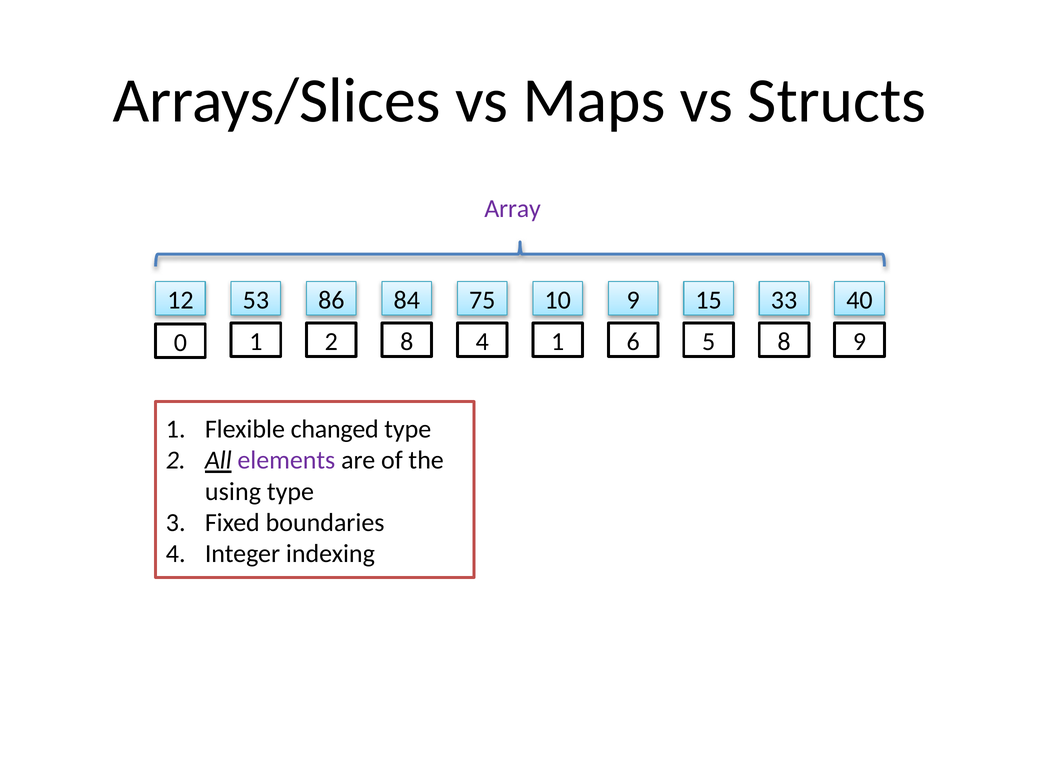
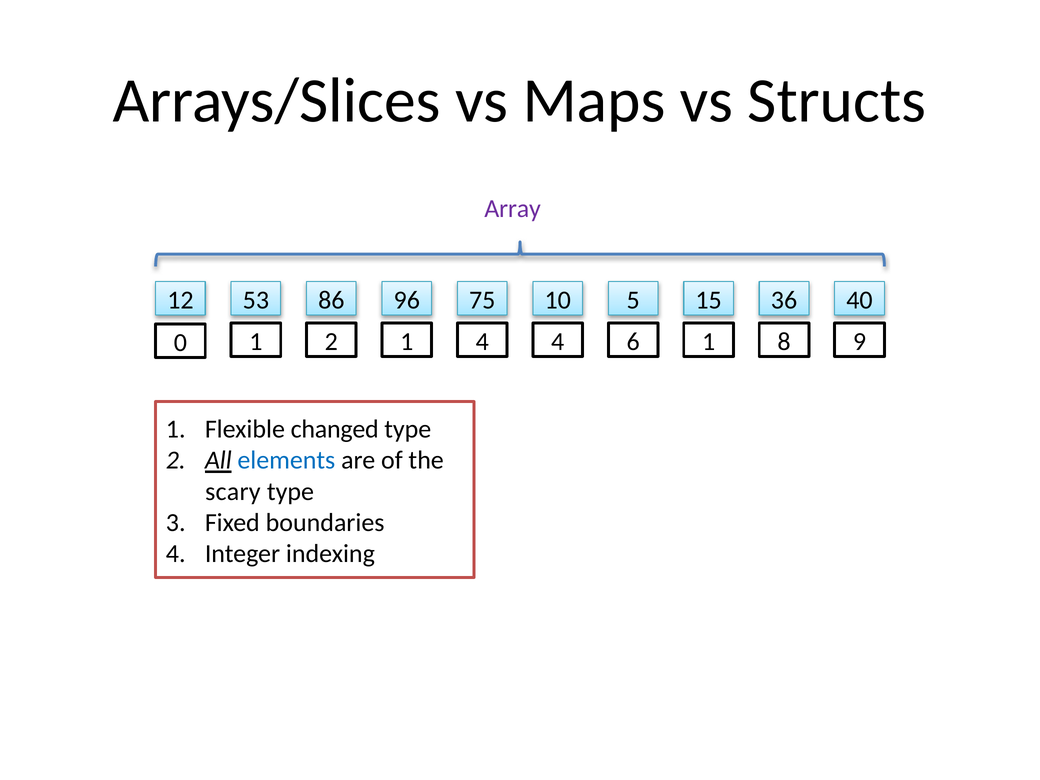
84: 84 -> 96 (407, 300)
10 9: 9 -> 5 (633, 300)
33: 33 -> 36 (784, 300)
2 8: 8 -> 1 (407, 341)
4 1: 1 -> 4 (558, 341)
6 5: 5 -> 1 (709, 341)
elements colour: purple -> blue (286, 460)
using: using -> scary (233, 491)
